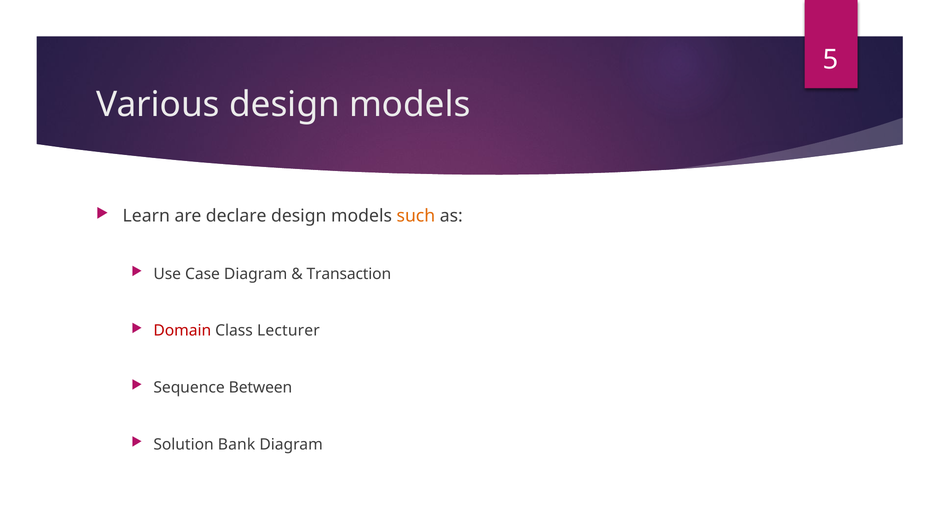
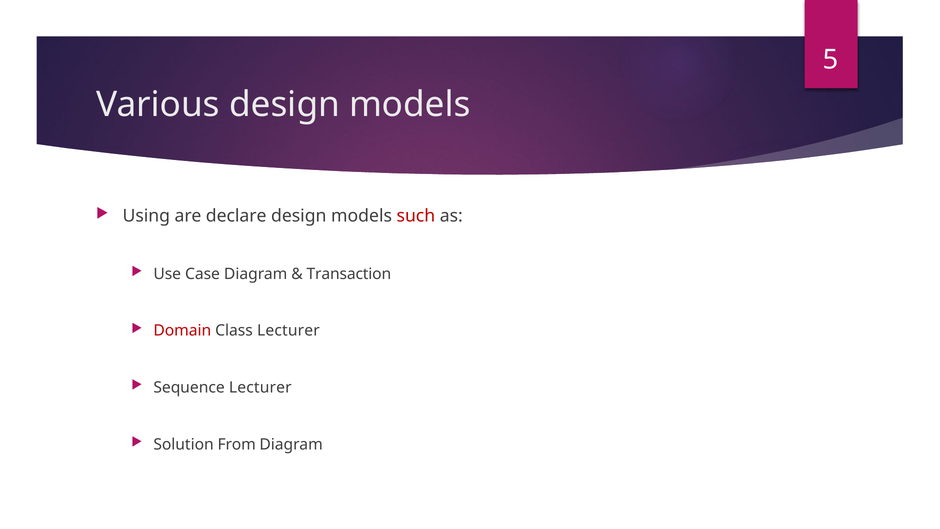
Learn: Learn -> Using (146, 216)
such colour: orange -> red (416, 216)
Sequence Between: Between -> Lecturer (260, 387)
Bank: Bank -> From (237, 444)
